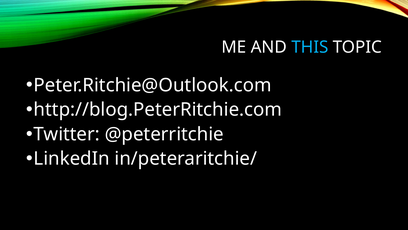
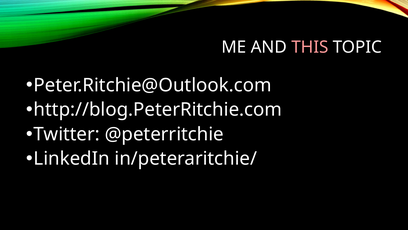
THIS colour: light blue -> pink (310, 47)
